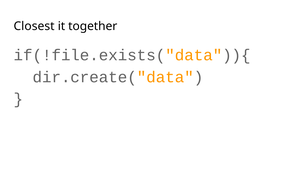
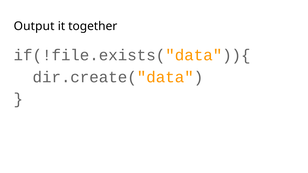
Closest: Closest -> Output (34, 26)
